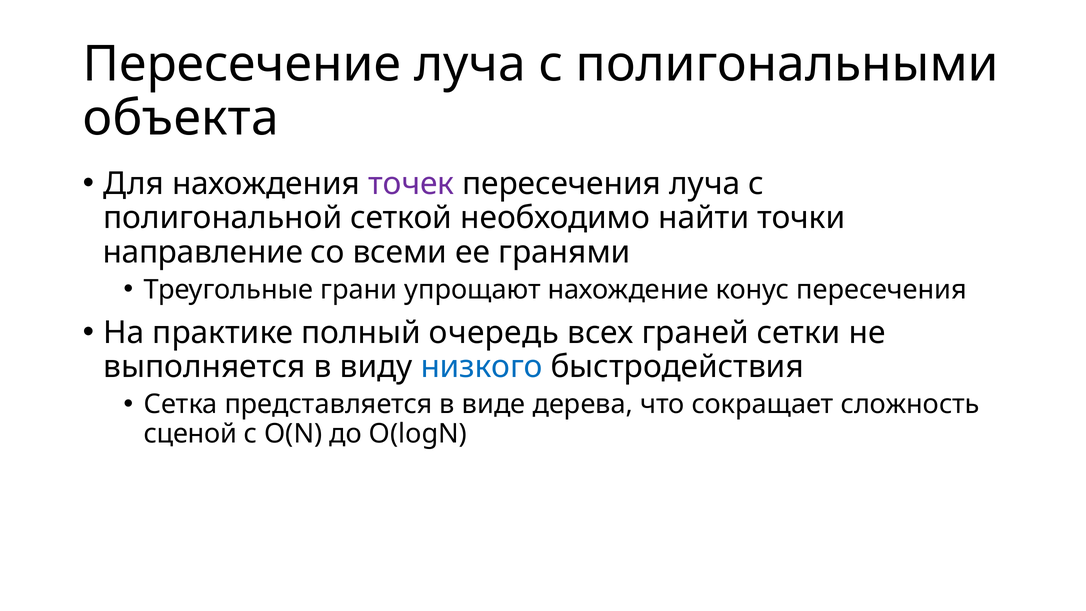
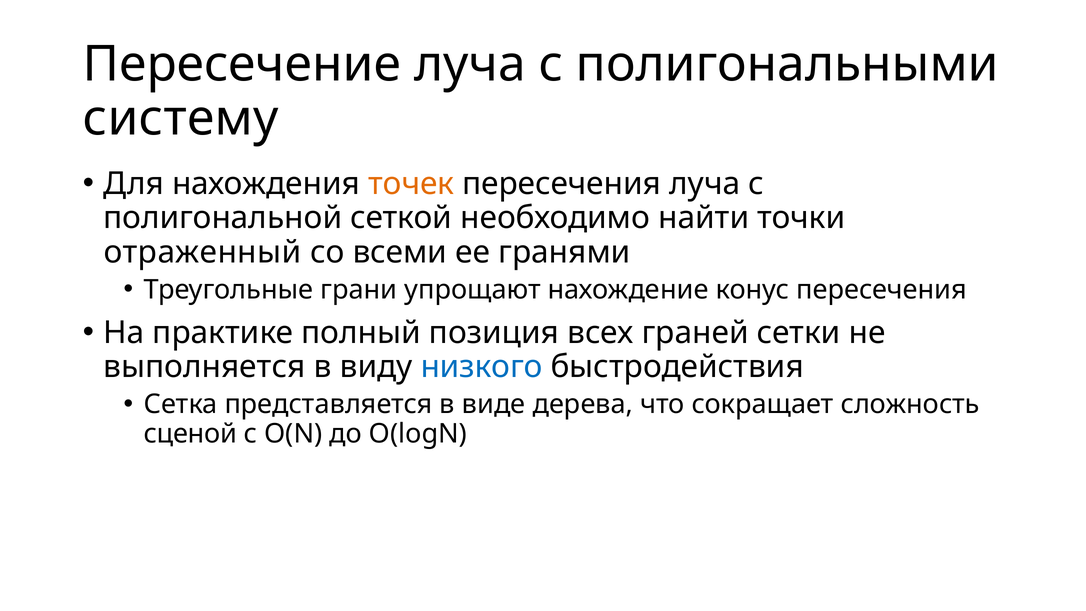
объекта: объекта -> систему (181, 118)
точек colour: purple -> orange (411, 184)
направление: направление -> отраженный (202, 252)
очередь: очередь -> позиция (494, 333)
